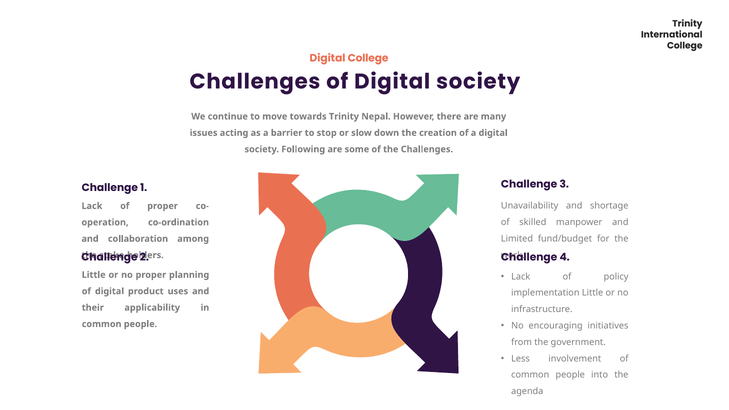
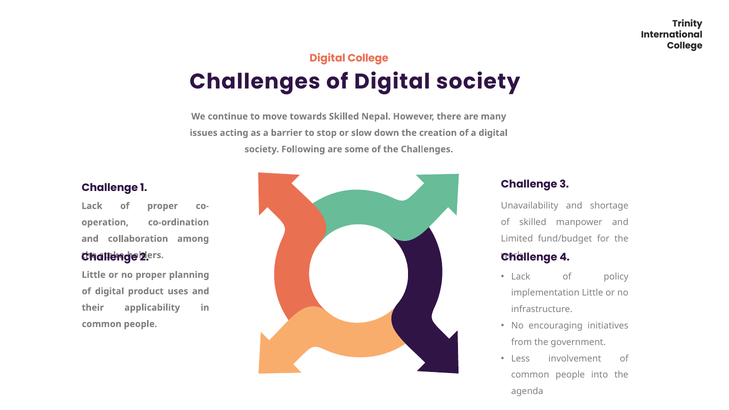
towards Trinity: Trinity -> Skilled (344, 116)
